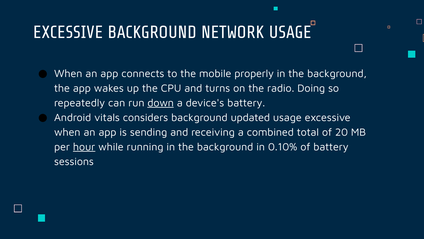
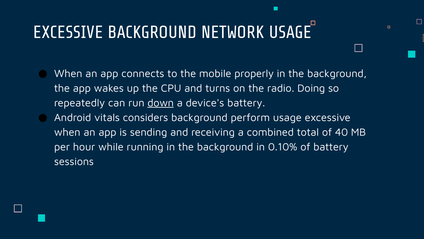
updated: updated -> perform (250, 117)
20: 20 -> 40 (342, 132)
hour underline: present -> none (84, 147)
